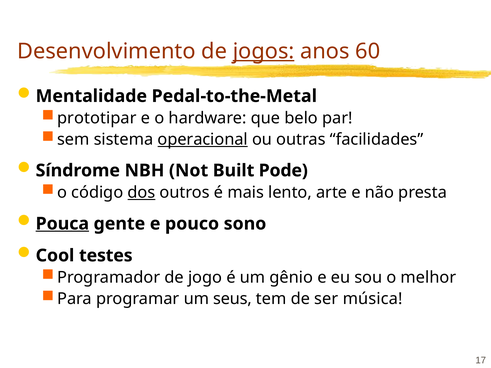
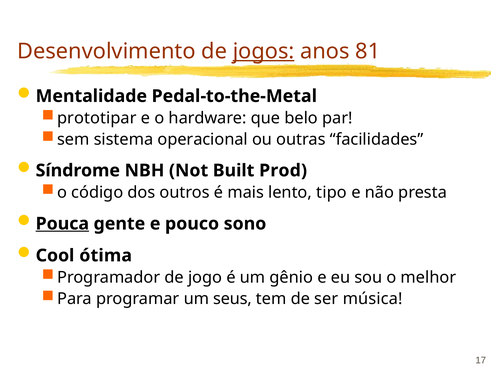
60: 60 -> 81 (368, 51)
operacional underline: present -> none (203, 139)
Pode: Pode -> Prod (283, 171)
dos underline: present -> none (141, 193)
arte: arte -> tipo (332, 193)
testes: testes -> ótima (106, 256)
